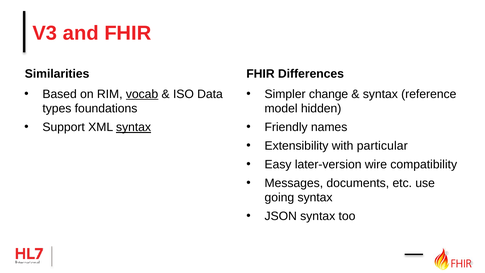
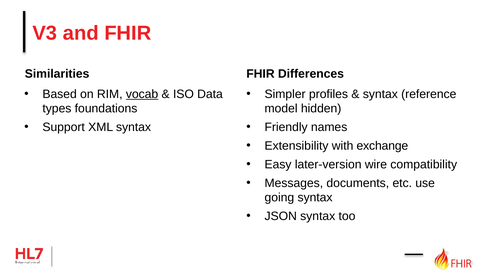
change: change -> profiles (329, 94)
syntax underline: present -> none (134, 127)
particular: particular -> exchange (382, 146)
